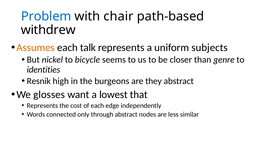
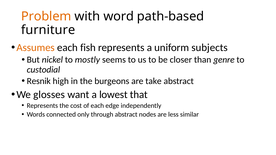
Problem colour: blue -> orange (46, 16)
chair: chair -> word (119, 16)
withdrew: withdrew -> furniture (48, 30)
talk: talk -> fish (88, 48)
bicycle: bicycle -> mostly (87, 60)
identities: identities -> custodial (43, 70)
they: they -> take (154, 81)
